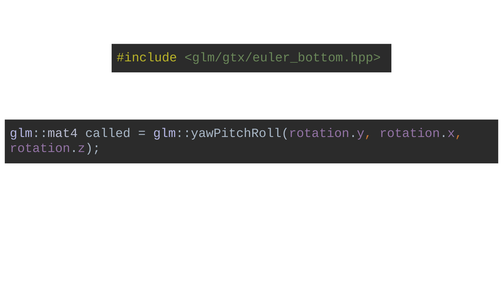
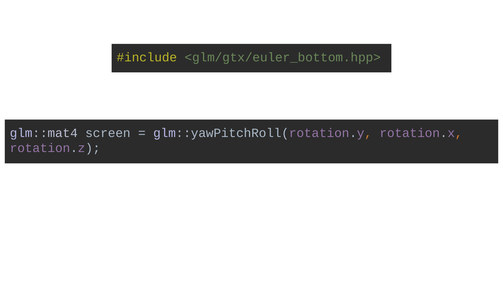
called: called -> screen (108, 133)
